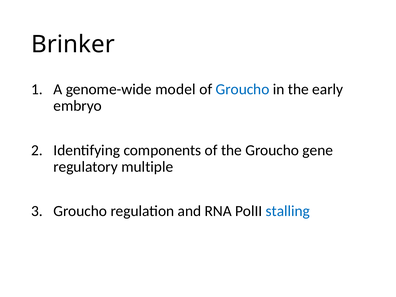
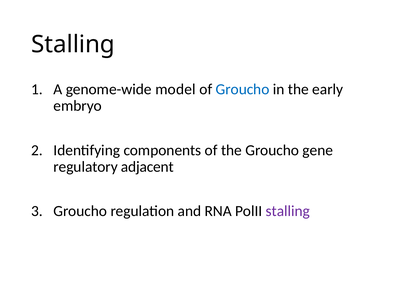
Brinker: Brinker -> Stalling (73, 44)
multiple: multiple -> adjacent (147, 167)
stalling colour: blue -> purple (288, 211)
